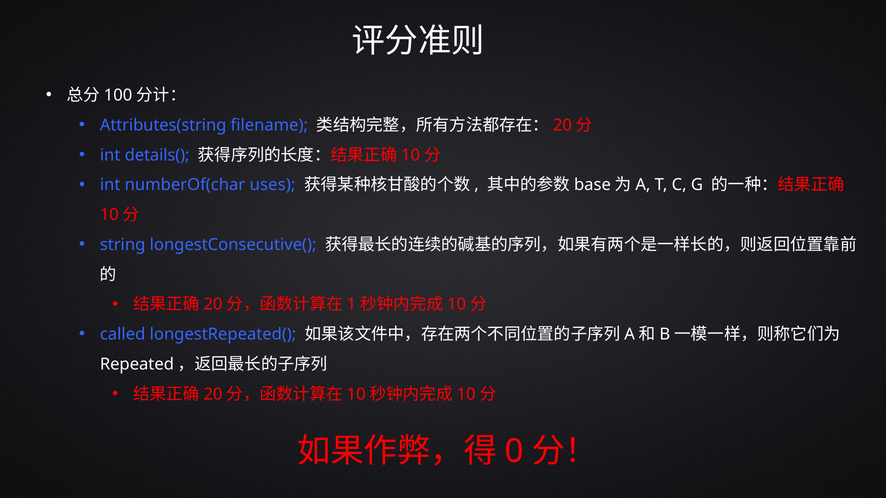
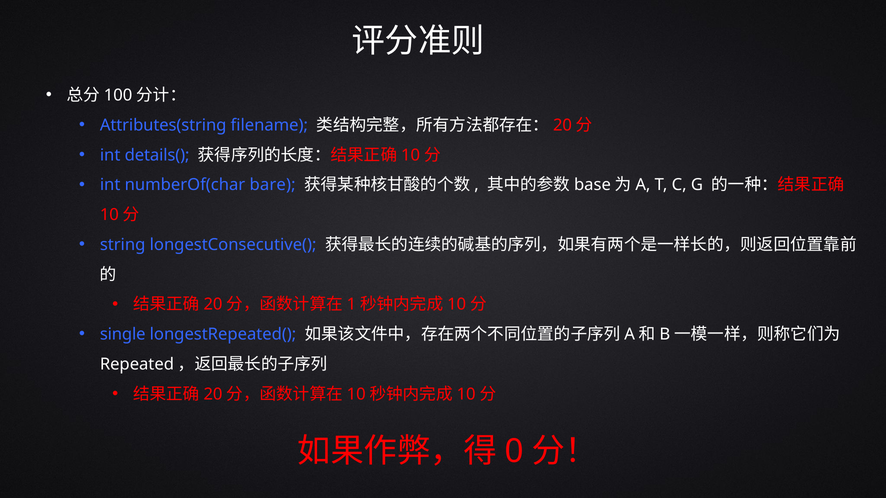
uses: uses -> bare (273, 185)
called: called -> single (123, 335)
